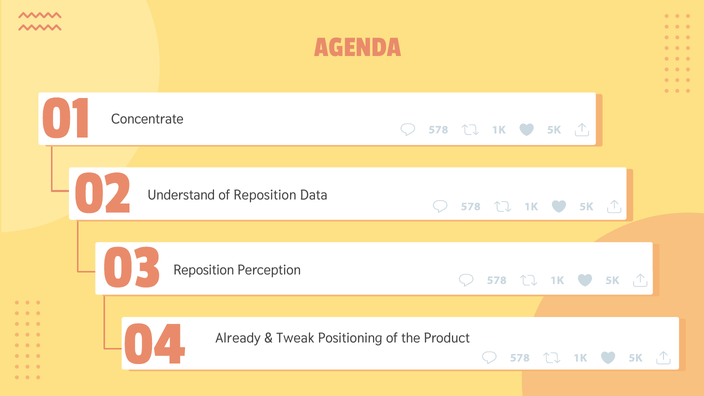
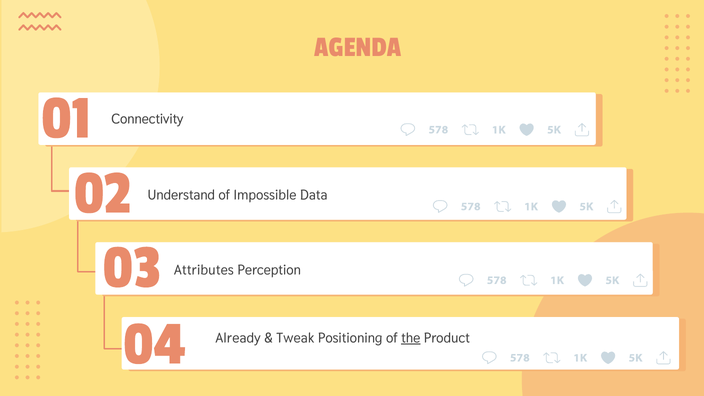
Concentrate: Concentrate -> Connectivity (147, 119)
of Reposition: Reposition -> Impossible (265, 195)
Reposition: Reposition -> Attributes (204, 270)
the underline: none -> present (411, 338)
